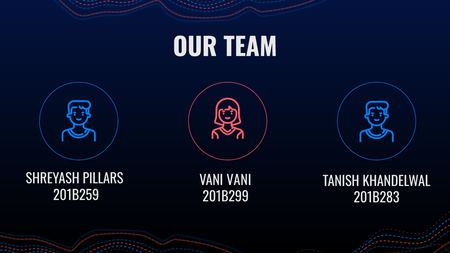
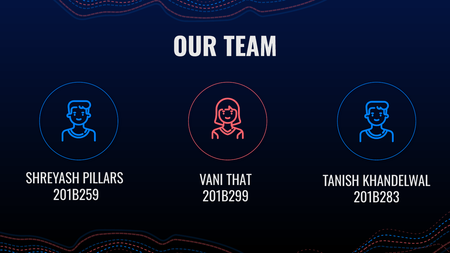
VANI VANI: VANI -> THAT (239, 181)
